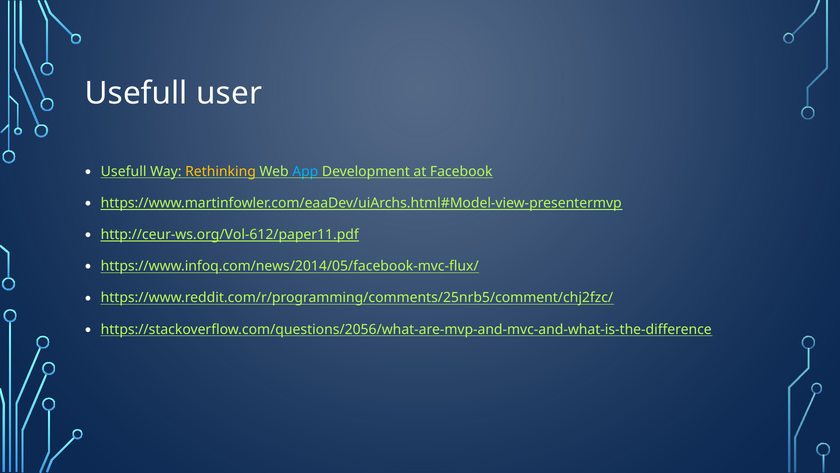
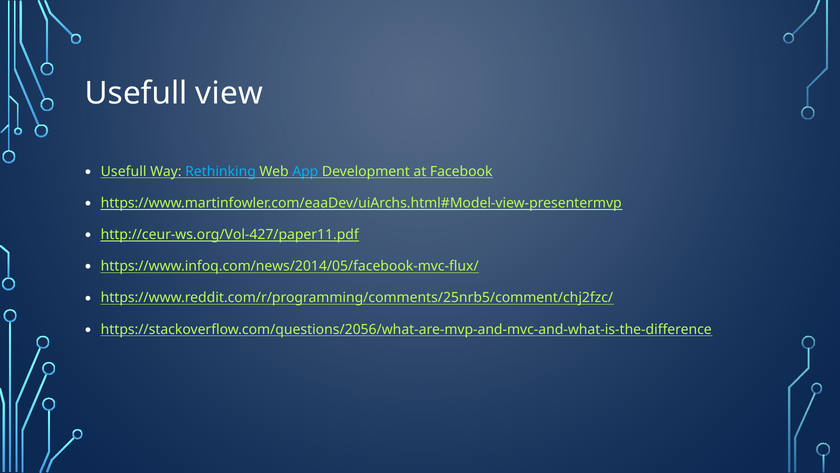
user: user -> view (229, 93)
Rethinking colour: yellow -> light blue (221, 171)
http://ceur-ws.org/Vol-612/paper11.pdf: http://ceur-ws.org/Vol-612/paper11.pdf -> http://ceur-ws.org/Vol-427/paper11.pdf (230, 234)
